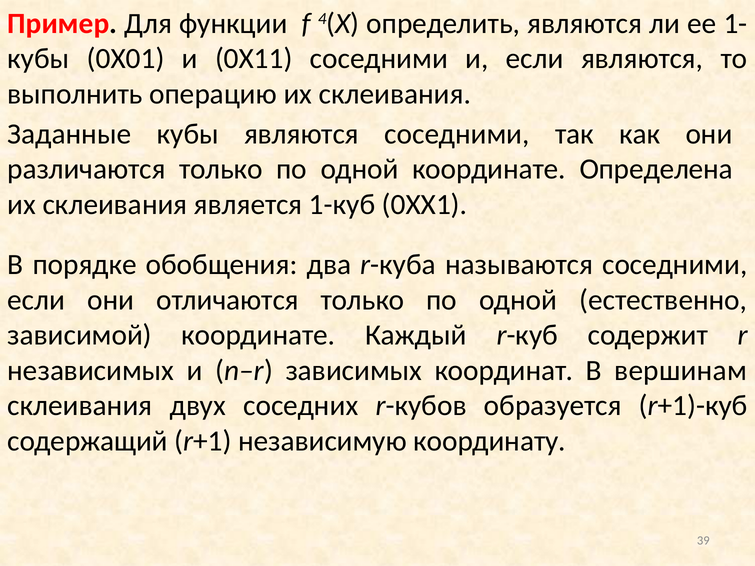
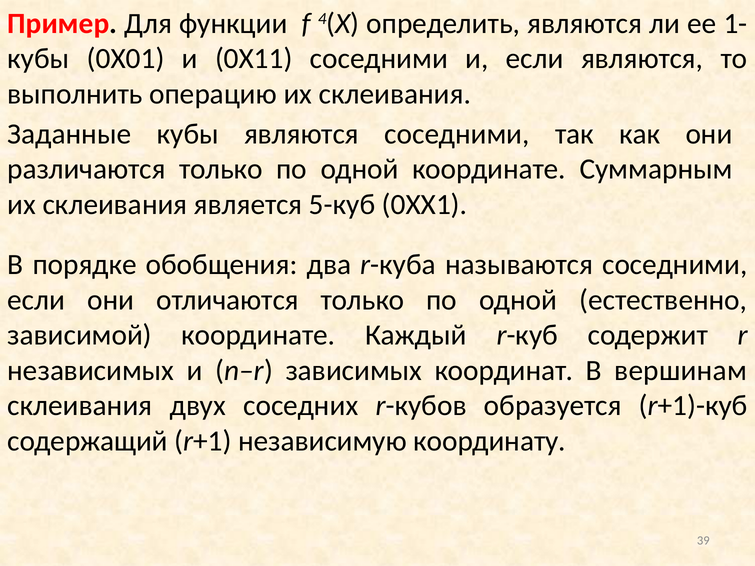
Определена: Определена -> Суммарным (656, 169)
1-куб: 1-куб -> 5-куб (342, 205)
